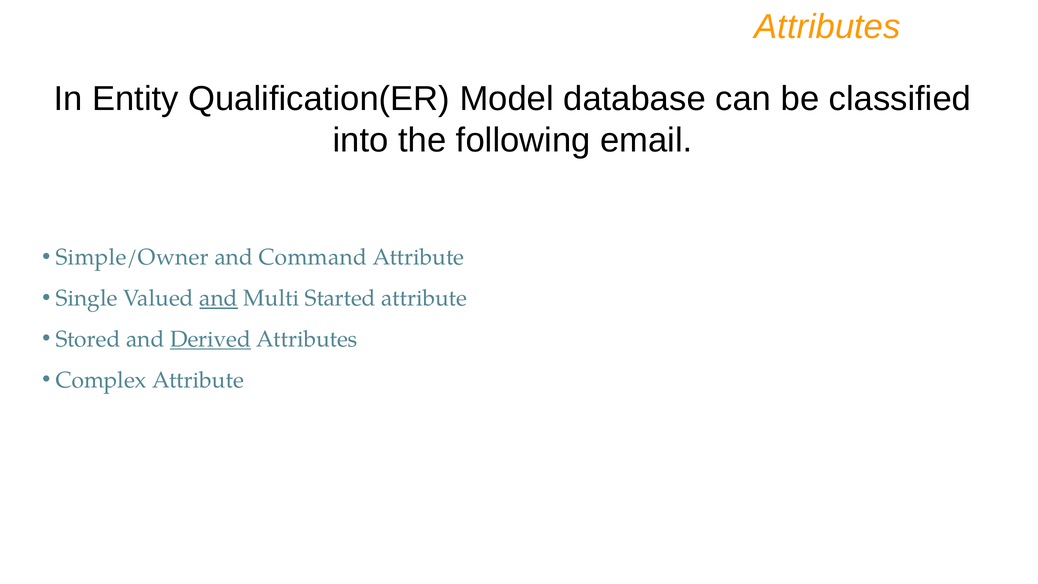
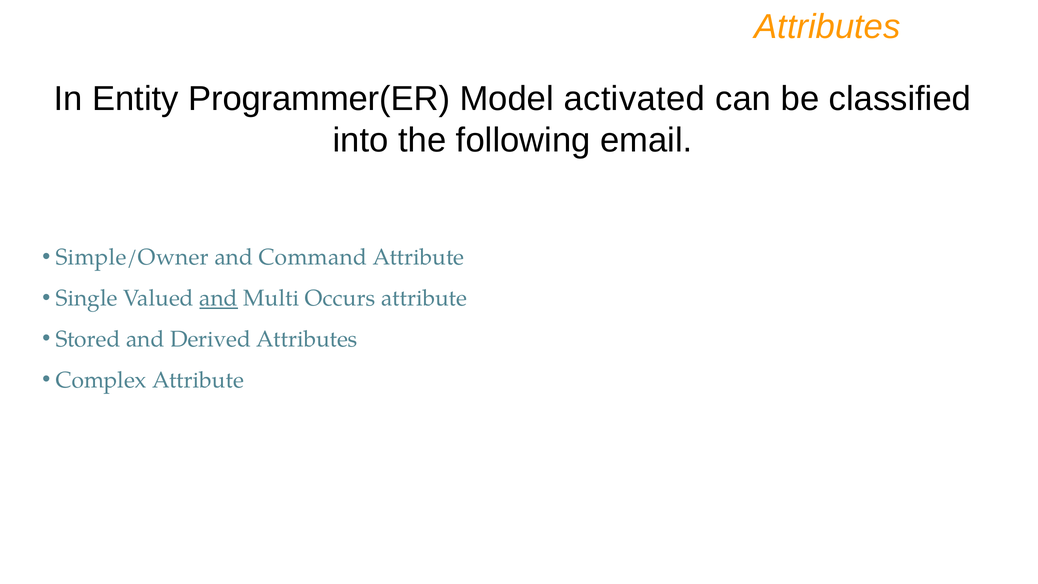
Qualification(ER: Qualification(ER -> Programmer(ER (319, 99)
database: database -> activated (634, 99)
Started: Started -> Occurs (340, 298)
Derived underline: present -> none (211, 339)
